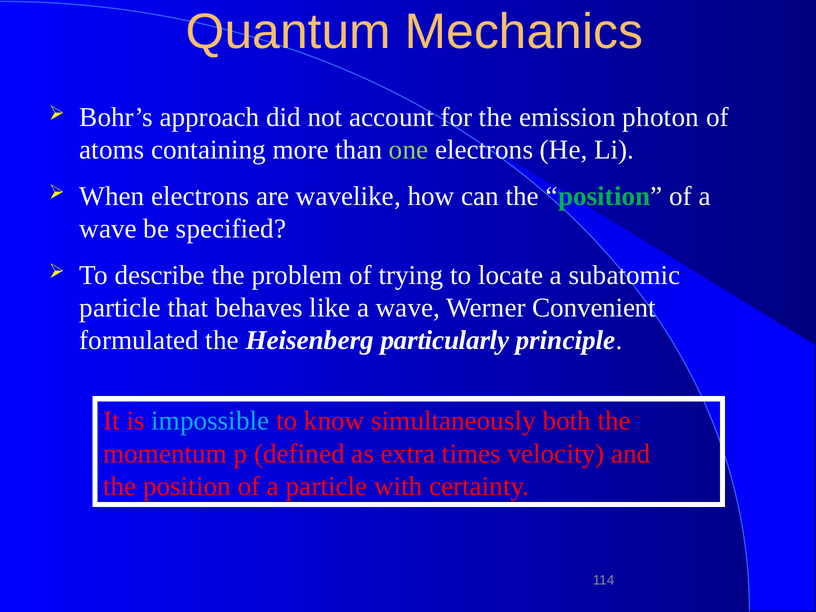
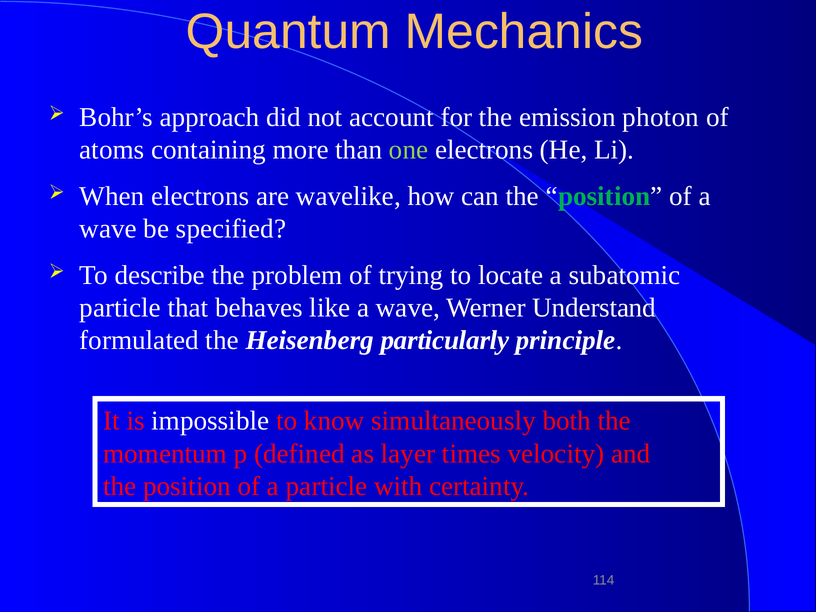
Convenient: Convenient -> Understand (594, 308)
impossible colour: light blue -> white (210, 421)
extra: extra -> layer (408, 454)
